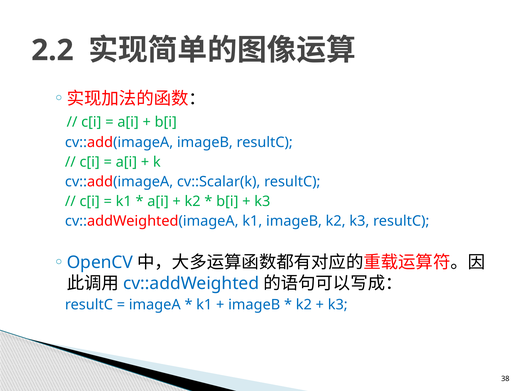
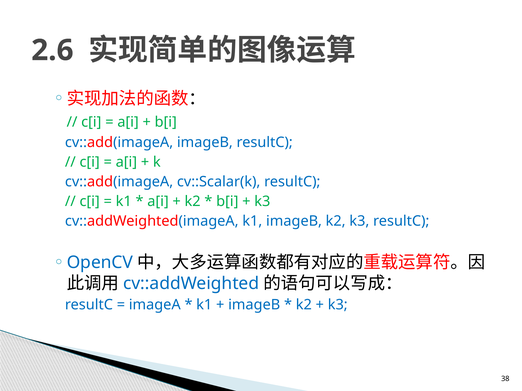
2.2: 2.2 -> 2.6 (52, 50)
